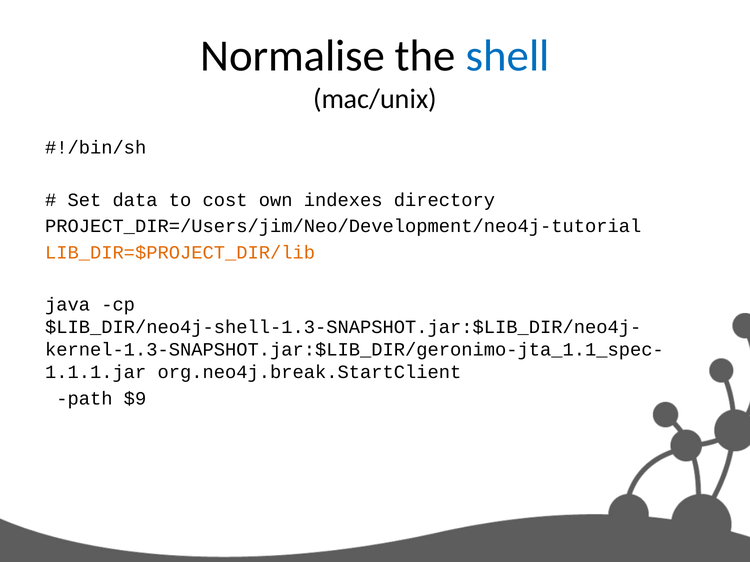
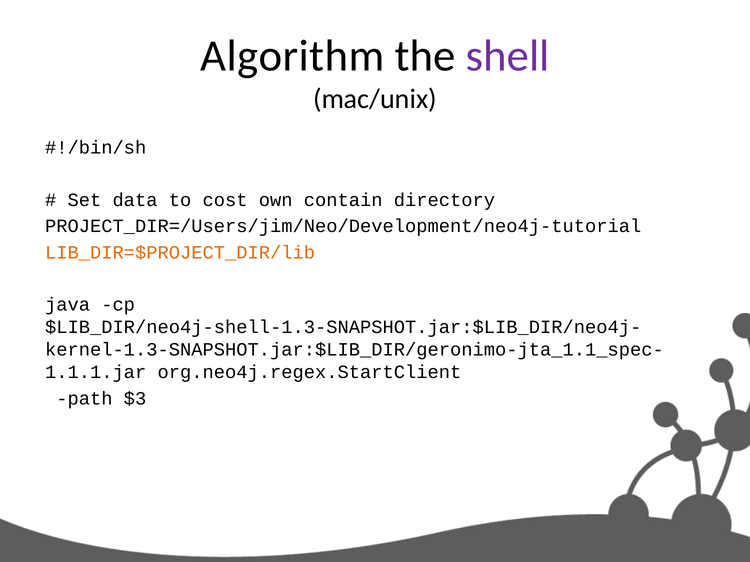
Normalise: Normalise -> Algorithm (292, 56)
shell colour: blue -> purple (508, 56)
indexes: indexes -> contain (343, 200)
org.neo4j.break.StartClient: org.neo4j.break.StartClient -> org.neo4j.regex.StartClient (309, 373)
$9: $9 -> $3 (135, 399)
